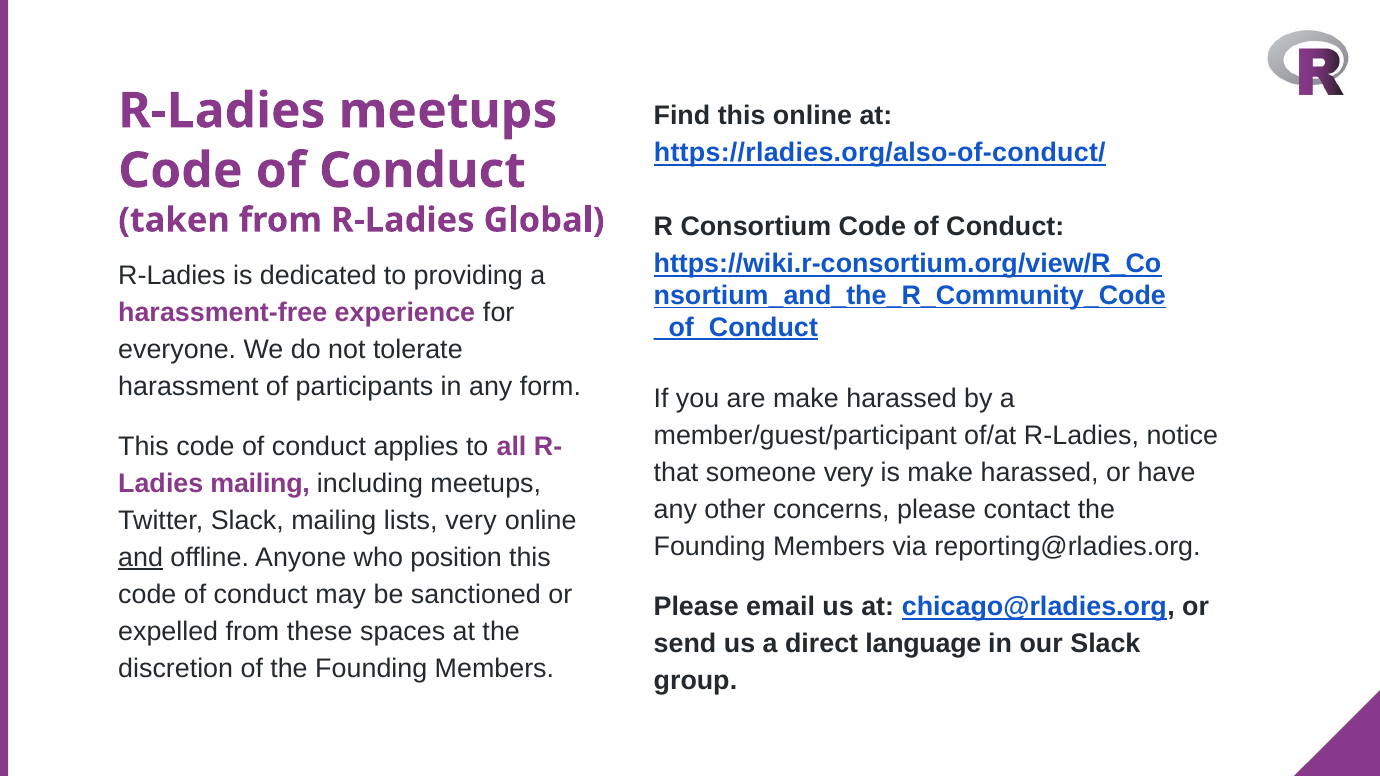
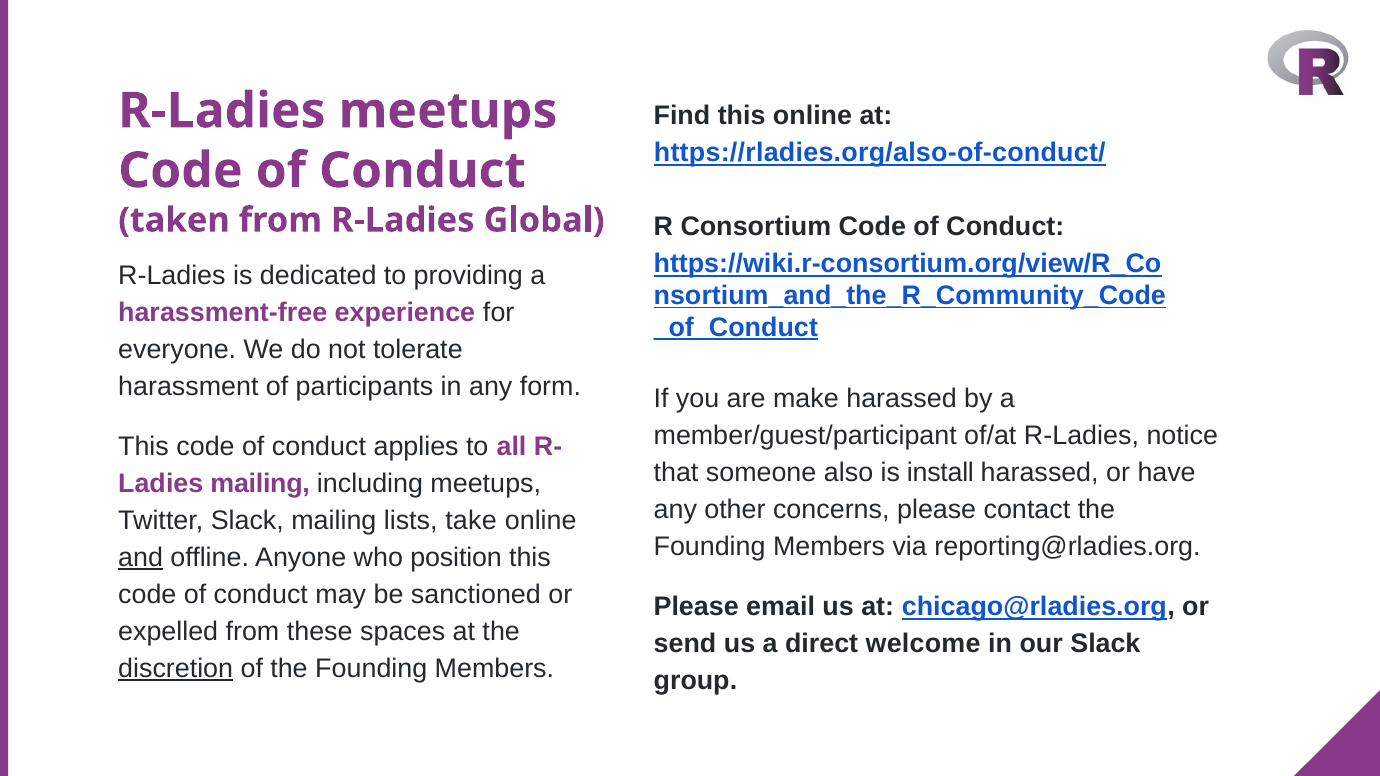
someone very: very -> also (849, 473)
is make: make -> install (940, 473)
lists very: very -> take (471, 521)
language: language -> welcome (923, 644)
discretion underline: none -> present (176, 669)
